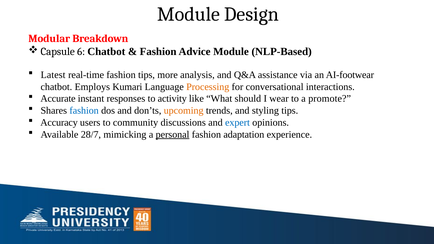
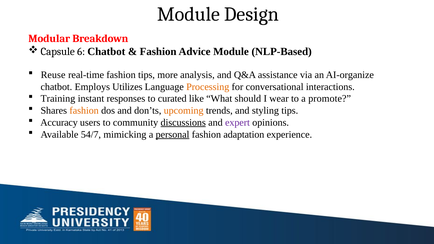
Latest: Latest -> Reuse (53, 75)
AI-footwear: AI-footwear -> AI-organize (350, 75)
Kumari: Kumari -> Utilizes (127, 87)
Accurate: Accurate -> Training (58, 99)
activity: activity -> curated (172, 99)
fashion colour: blue -> orange (84, 111)
discussions underline: none -> present (183, 123)
expert colour: blue -> purple (237, 123)
28/7: 28/7 -> 54/7 (91, 134)
